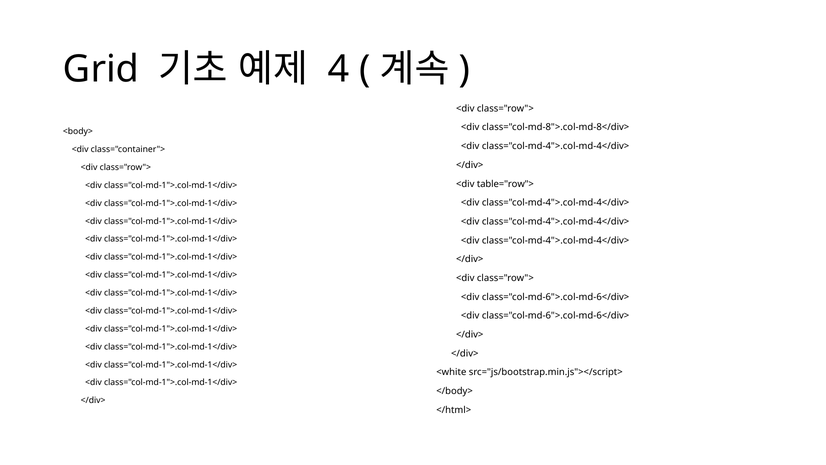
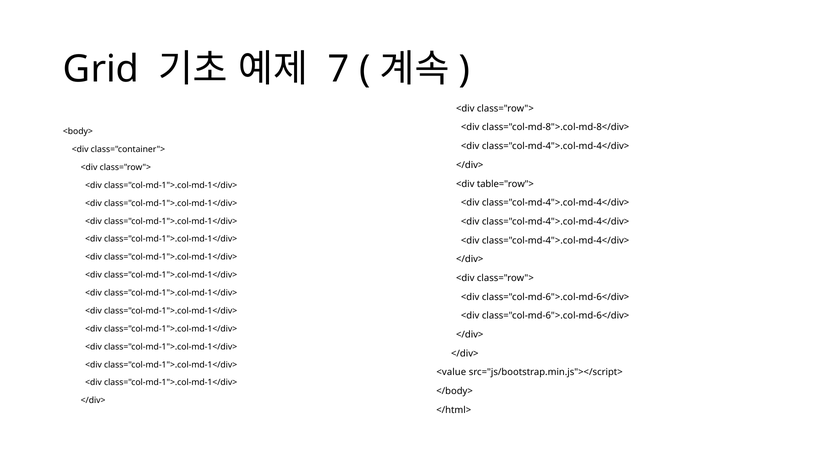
4: 4 -> 7 (339, 69)
<white: <white -> <value (451, 372)
